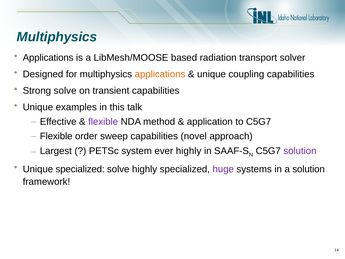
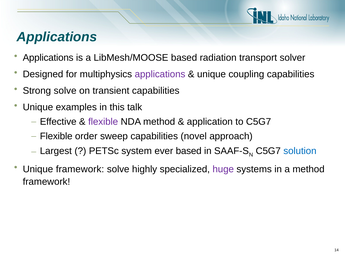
Multiphysics: Multiphysics -> Applications (57, 37)
applications colour: orange -> purple (160, 74)
ever highly: highly -> based (189, 151)
solution colour: purple -> blue (300, 151)
Unique specialized: specialized -> framework (80, 169)
a solution: solution -> method (309, 169)
